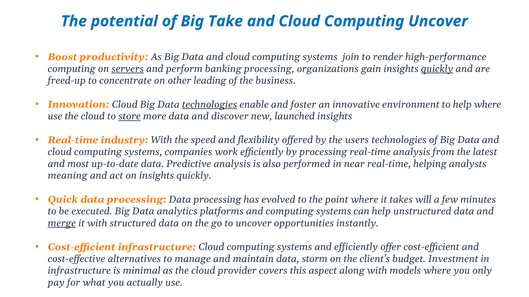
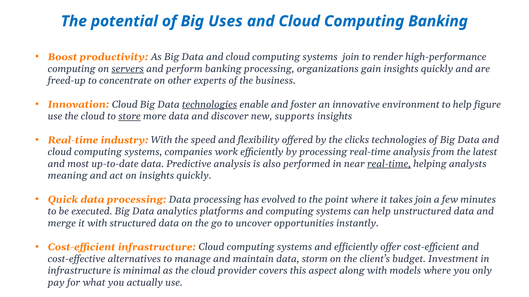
Take: Take -> Uses (225, 21)
Computing Uncover: Uncover -> Banking (438, 21)
quickly underline: present -> none (437, 69)
leading: leading -> experts (210, 81)
help where: where -> figure (488, 105)
launched: launched -> supports (295, 117)
users: users -> clicks (357, 140)
real-time underline: none -> present (389, 164)
takes will: will -> join (423, 200)
merge underline: present -> none (62, 224)
